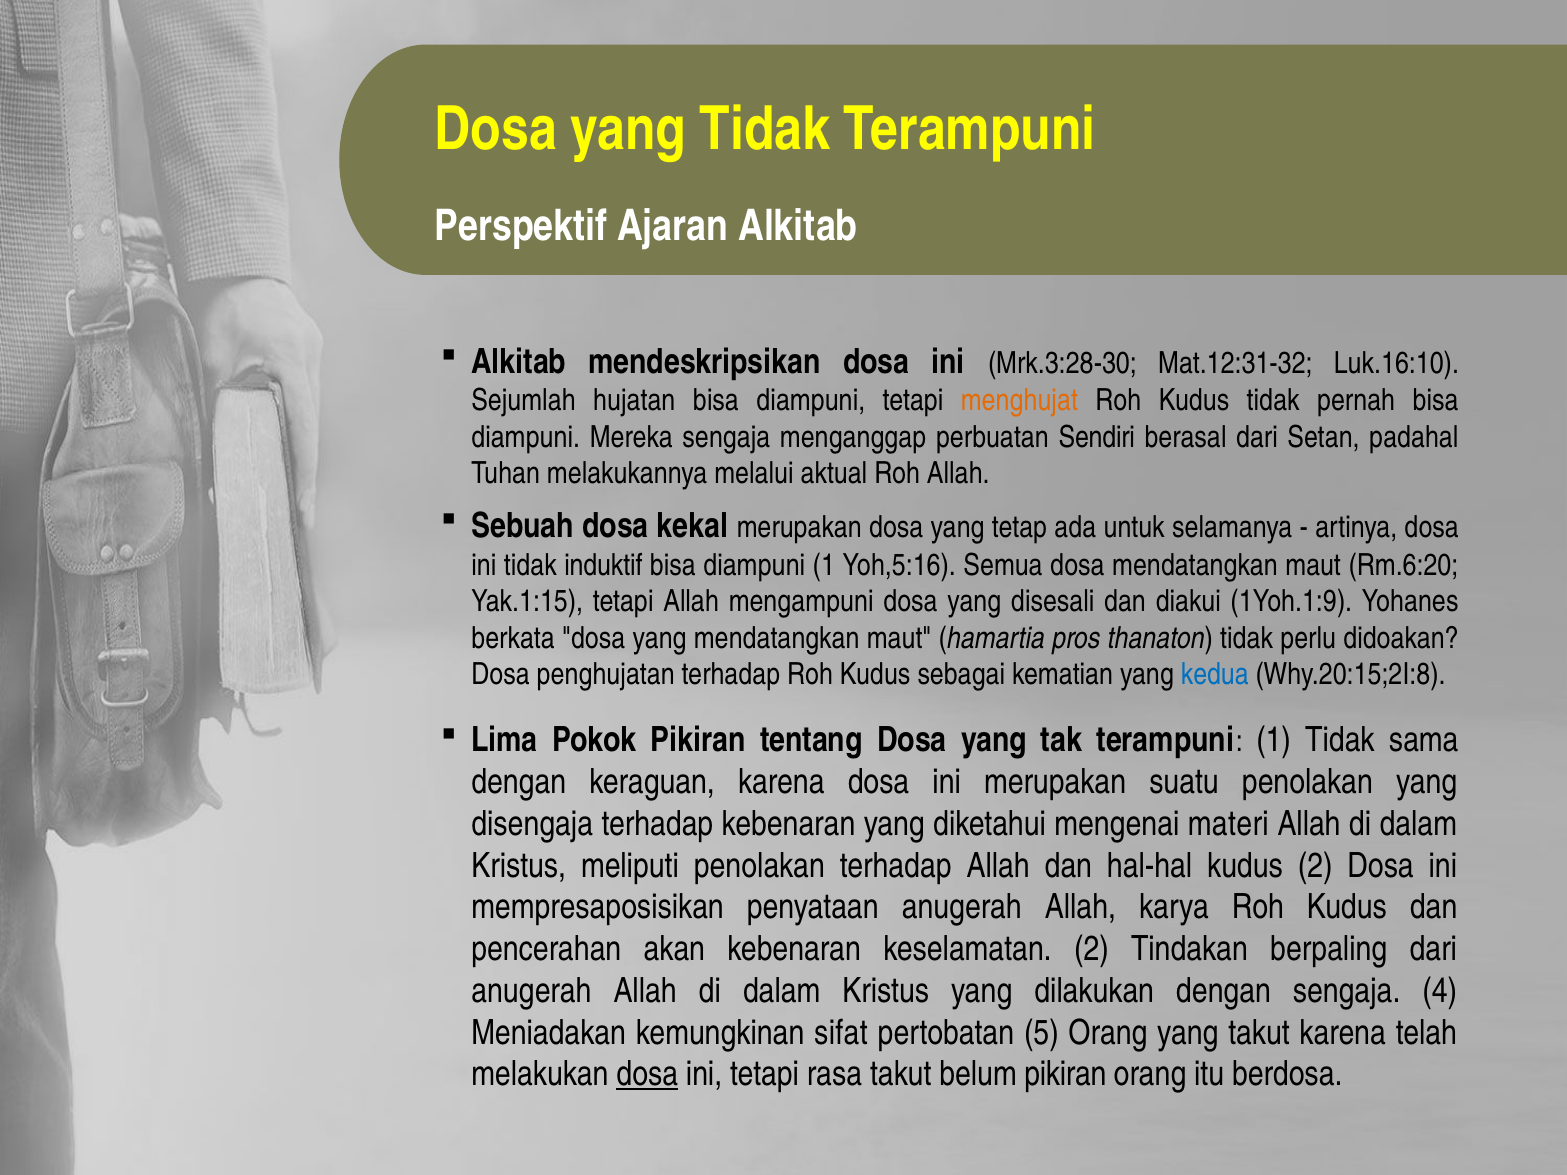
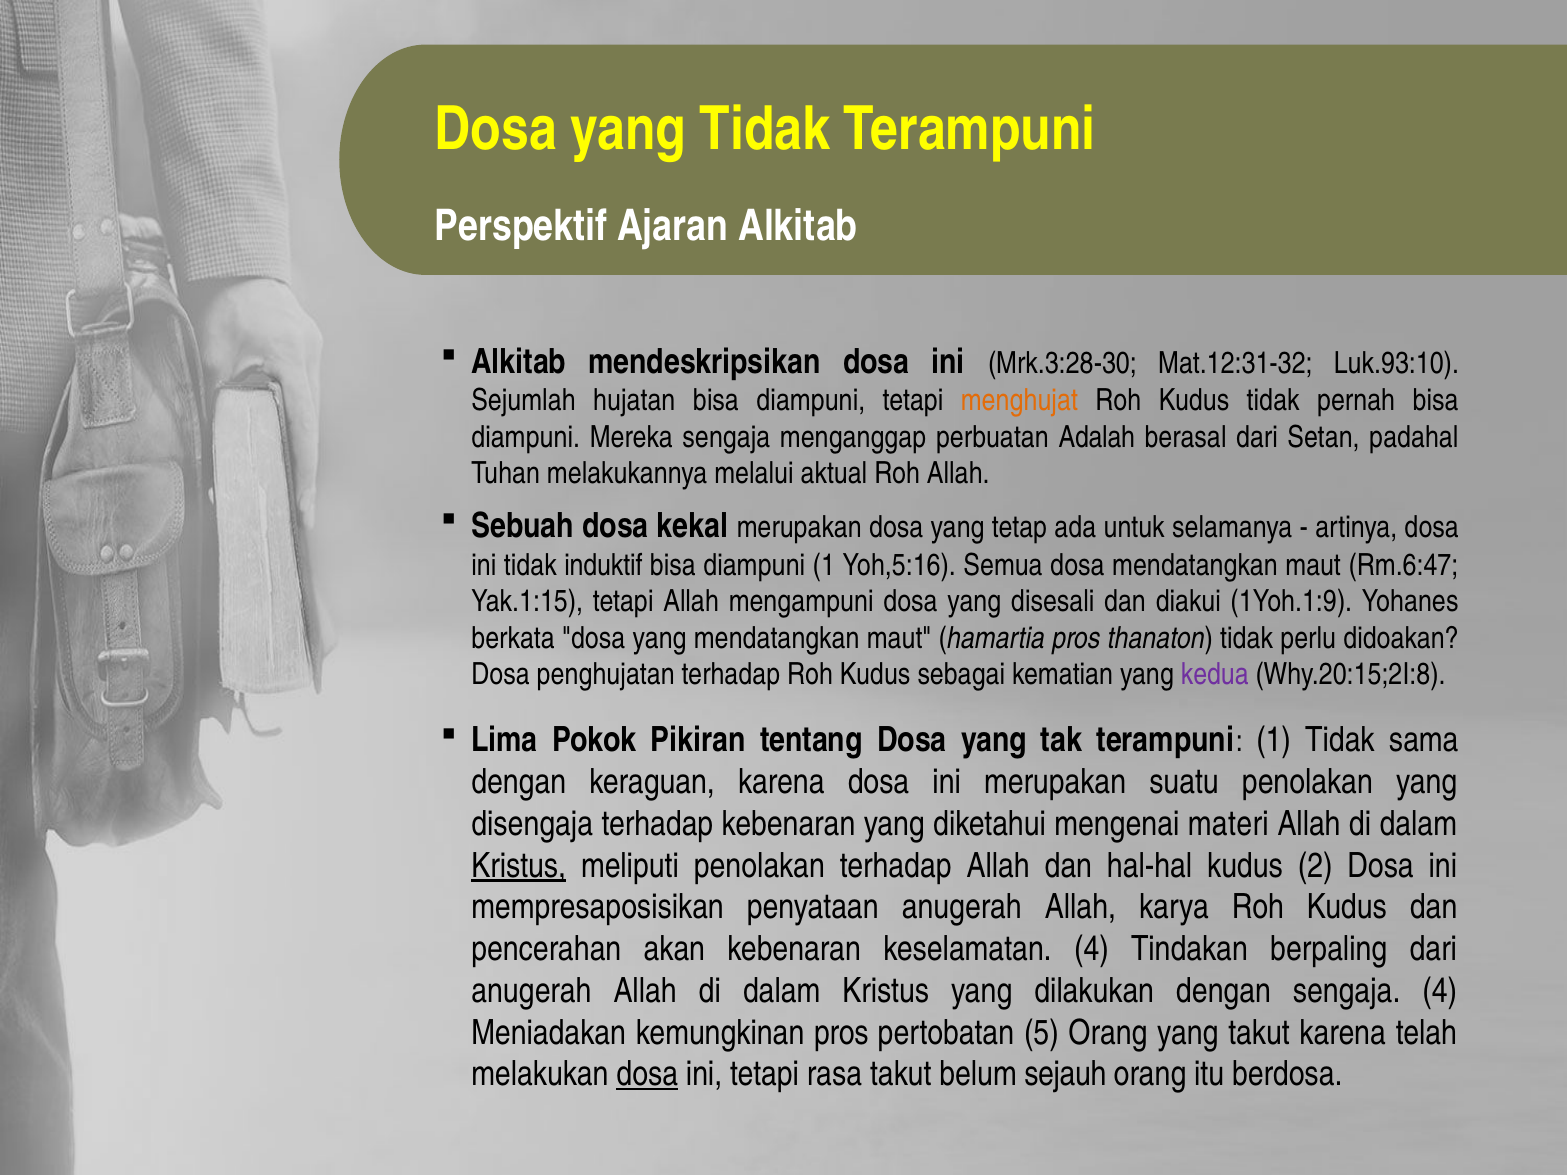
Luk.16:10: Luk.16:10 -> Luk.93:10 (1396, 363)
Sendiri: Sendiri -> Adalah (1097, 437)
Rm.6:20: Rm.6:20 -> Rm.6:47 (1403, 565)
kedua colour: blue -> purple (1215, 675)
Kristus underline: none -> present (519, 866)
keselamatan 2: 2 -> 4 (1091, 949)
kemungkinan sifat: sifat -> pros (841, 1033)
belum pikiran: pikiran -> sejauh (1065, 1075)
